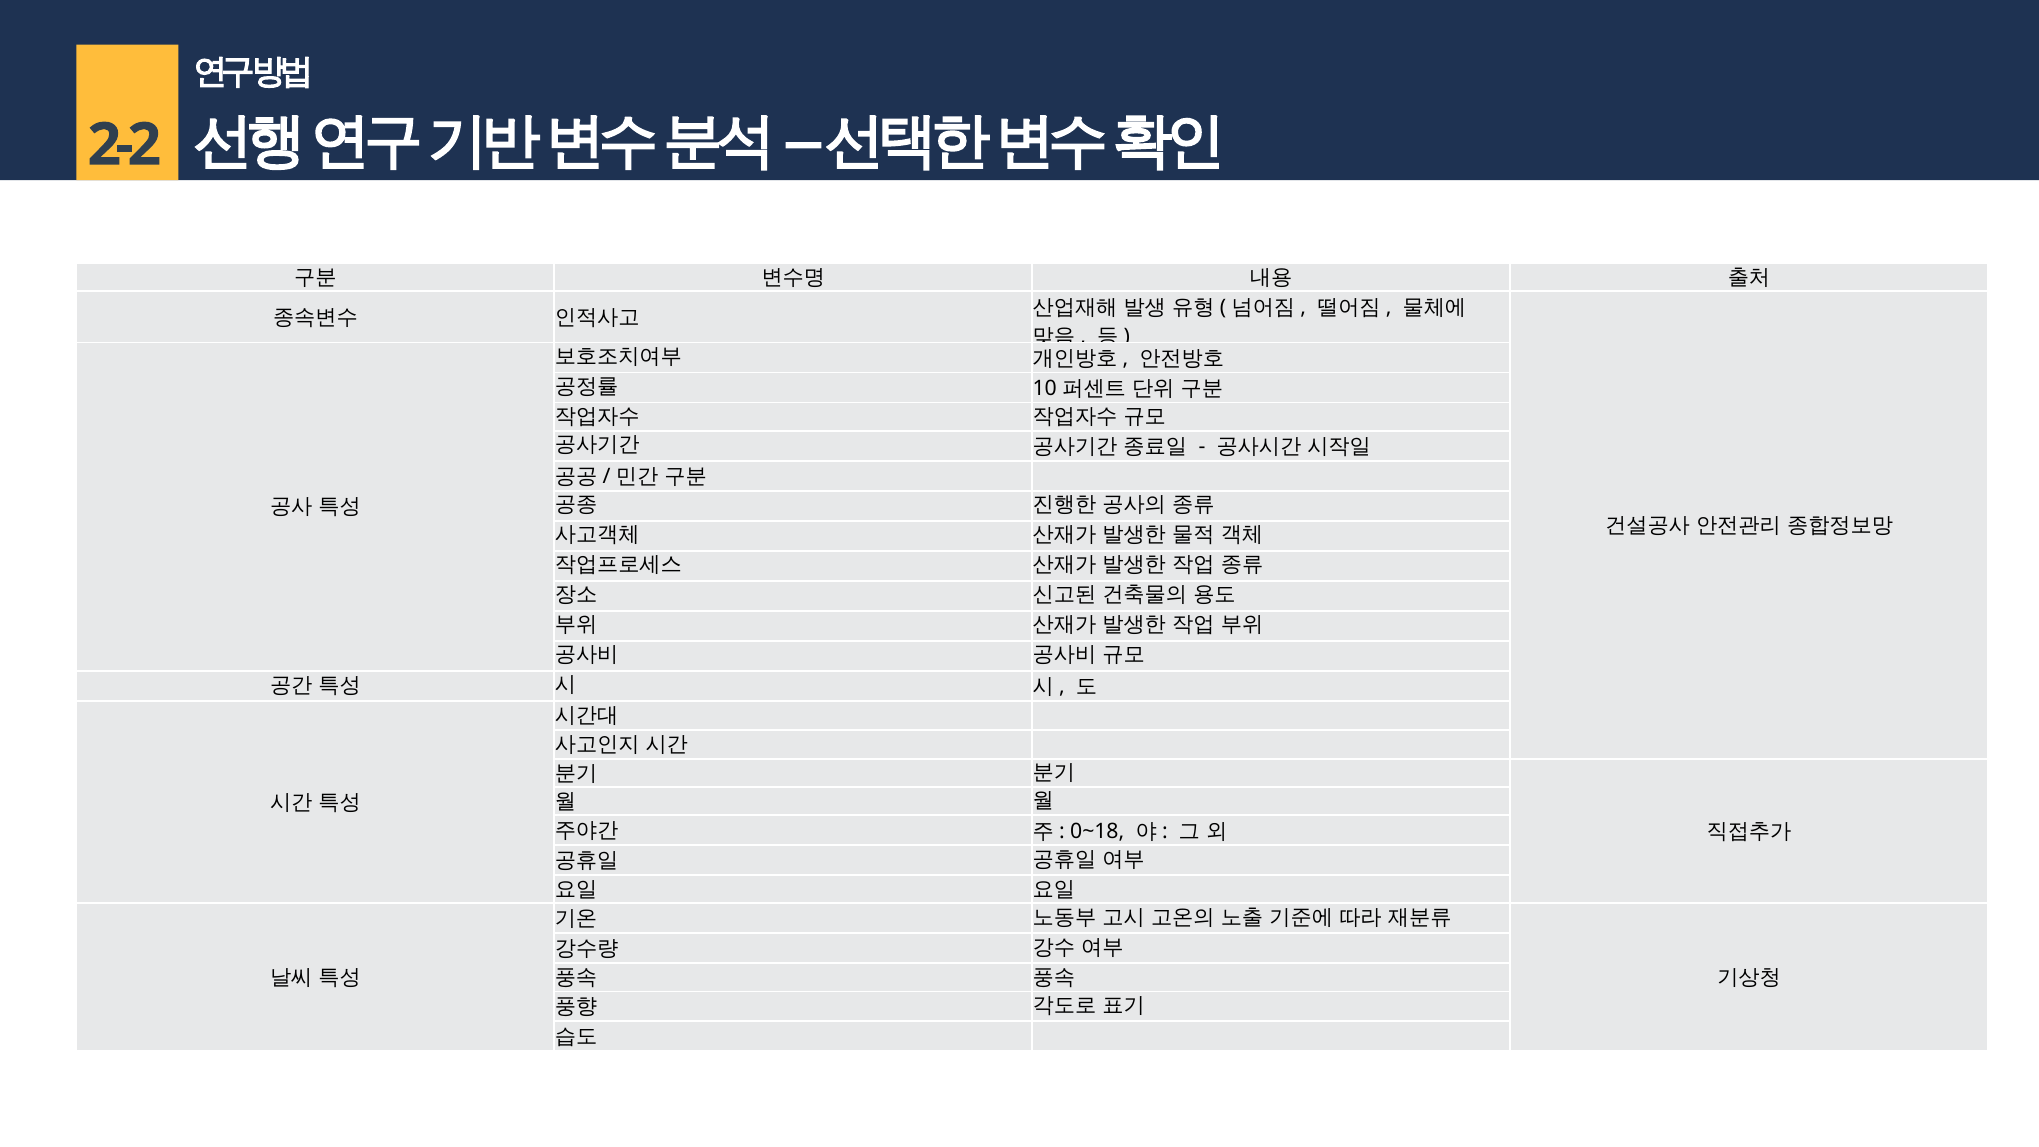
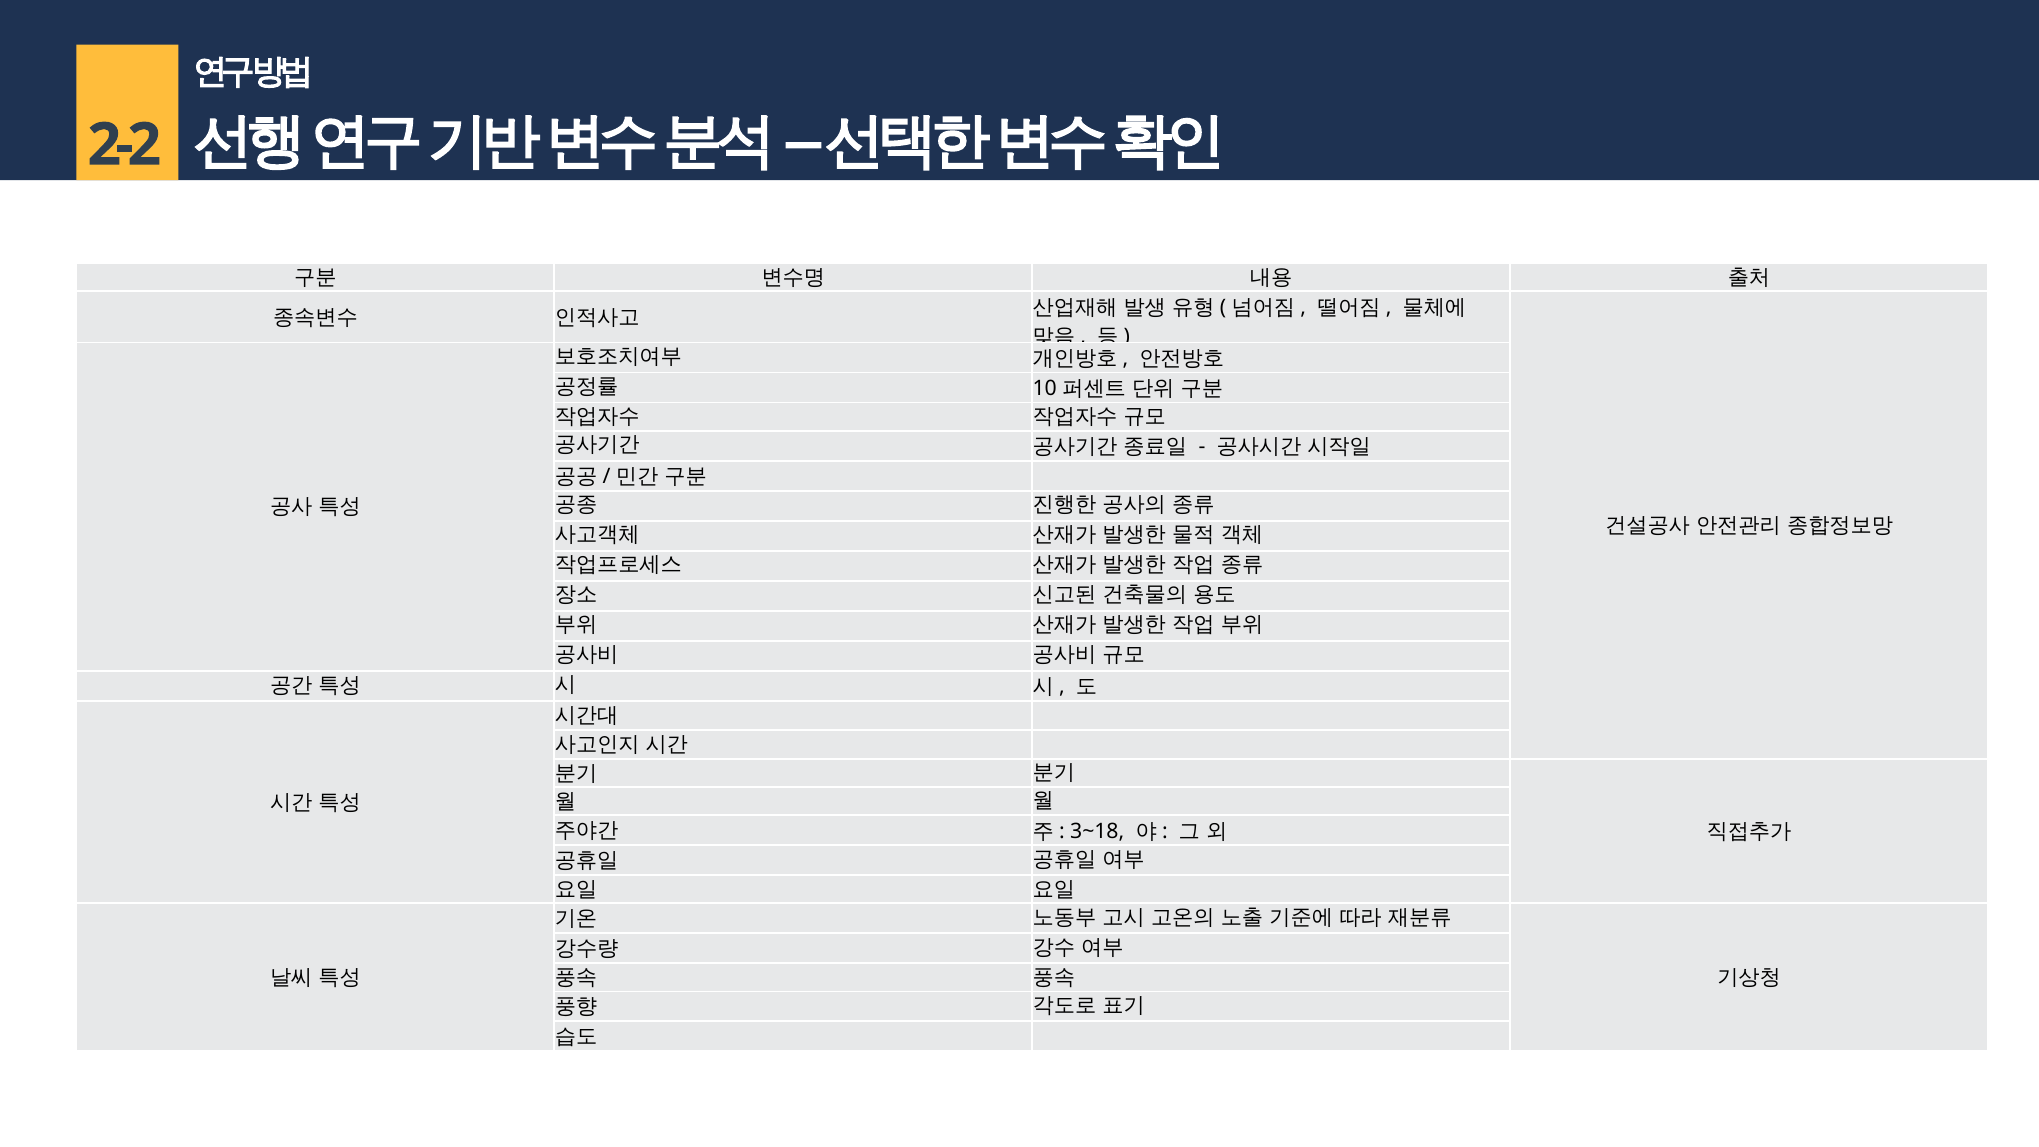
0~18: 0~18 -> 3~18 (1097, 831)
